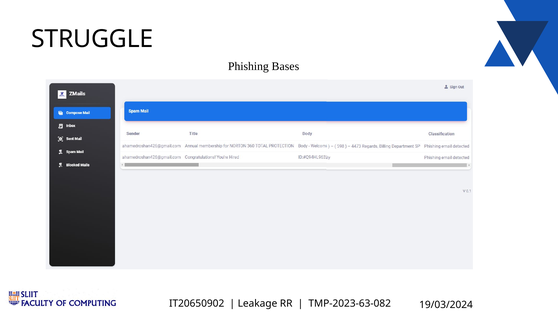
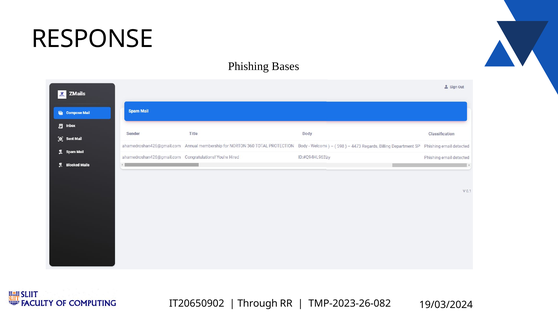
STRUGGLE: STRUGGLE -> RESPONSE (92, 39)
Leakage: Leakage -> Through (258, 303)
TMP-2023-63-082: TMP-2023-63-082 -> TMP-2023-26-082 (350, 303)
